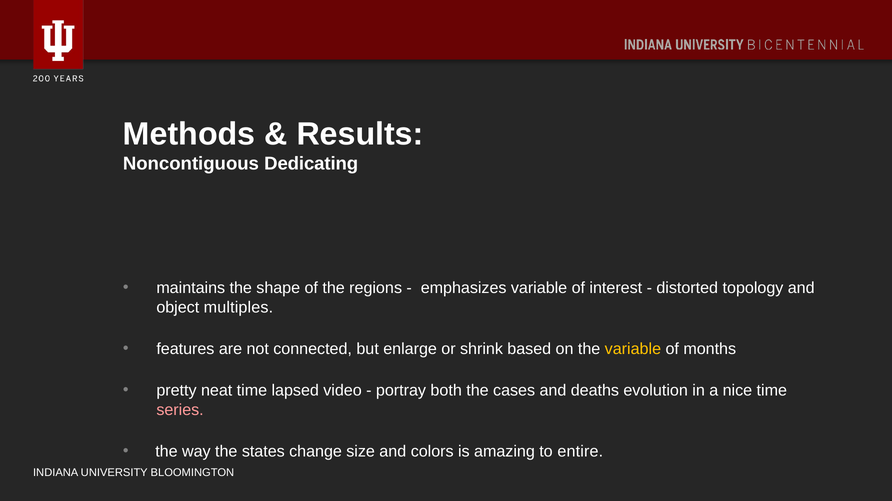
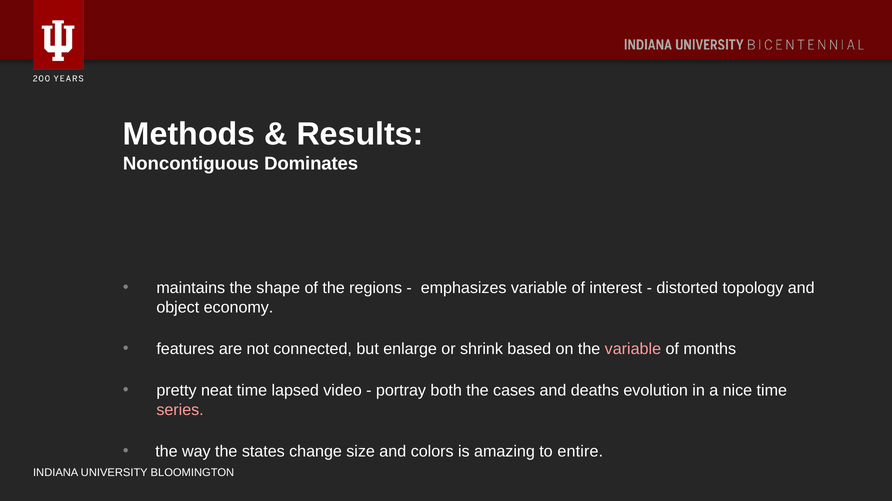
Dedicating: Dedicating -> Dominates (311, 164)
multiples: multiples -> economy (239, 308)
variable colour: yellow -> pink (633, 350)
